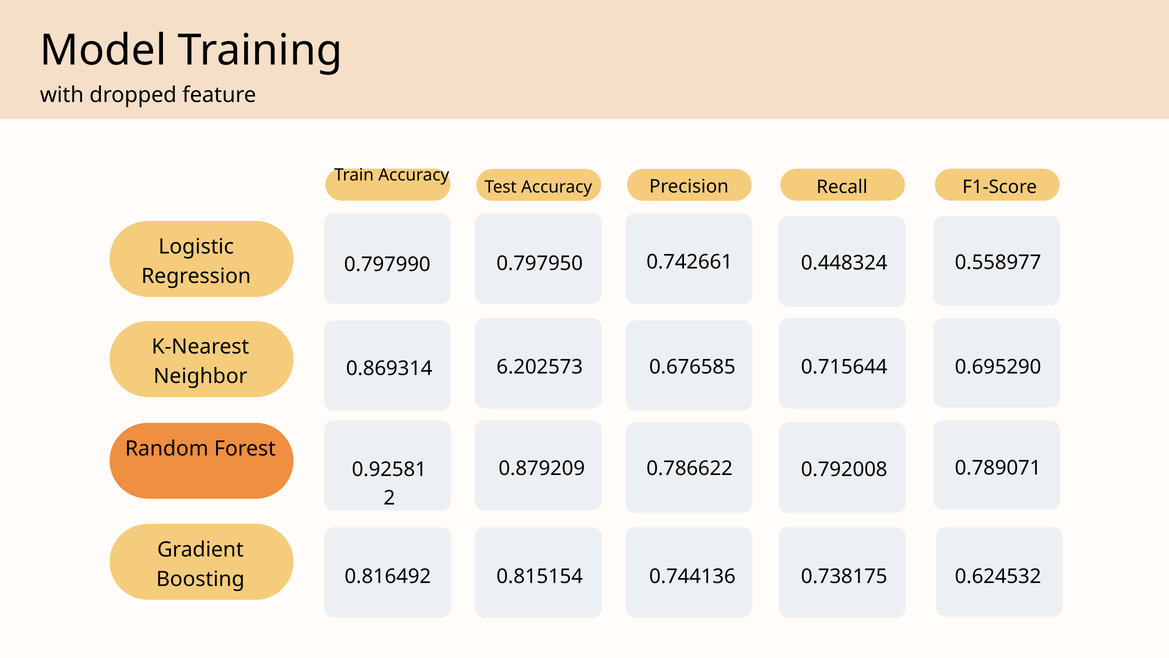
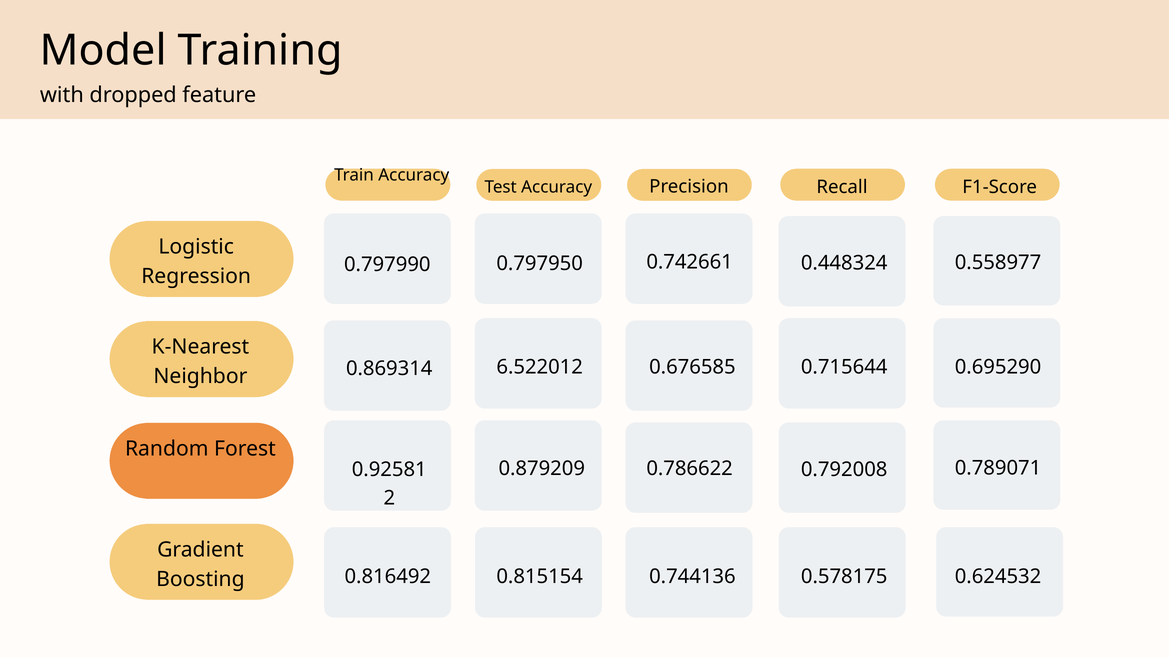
6.202573: 6.202573 -> 6.522012 (540, 367)
0.738175: 0.738175 -> 0.578175 (844, 576)
